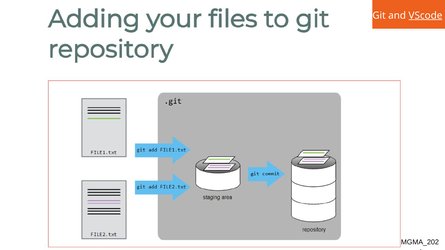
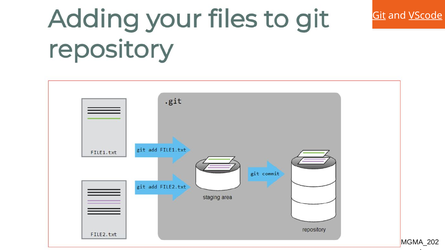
Git underline: none -> present (379, 16)
